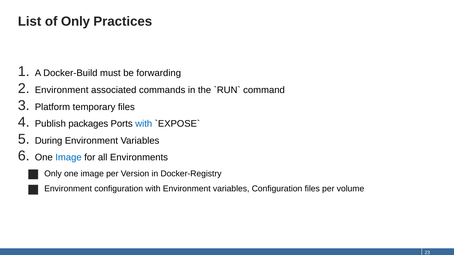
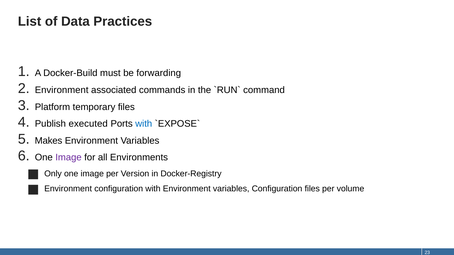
of Only: Only -> Data (75, 22)
packages: packages -> executed (88, 124)
During: During -> Makes (49, 141)
Image colour: blue -> purple (69, 158)
